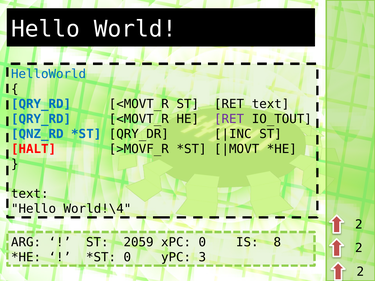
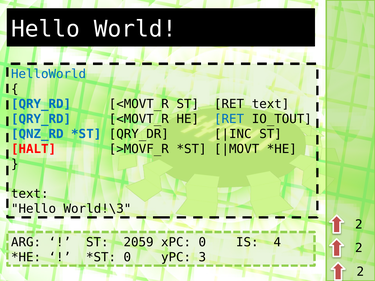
RET colour: purple -> blue (229, 119)
World!\4: World!\4 -> World!\3 (98, 209)
8: 8 -> 4 (277, 242)
